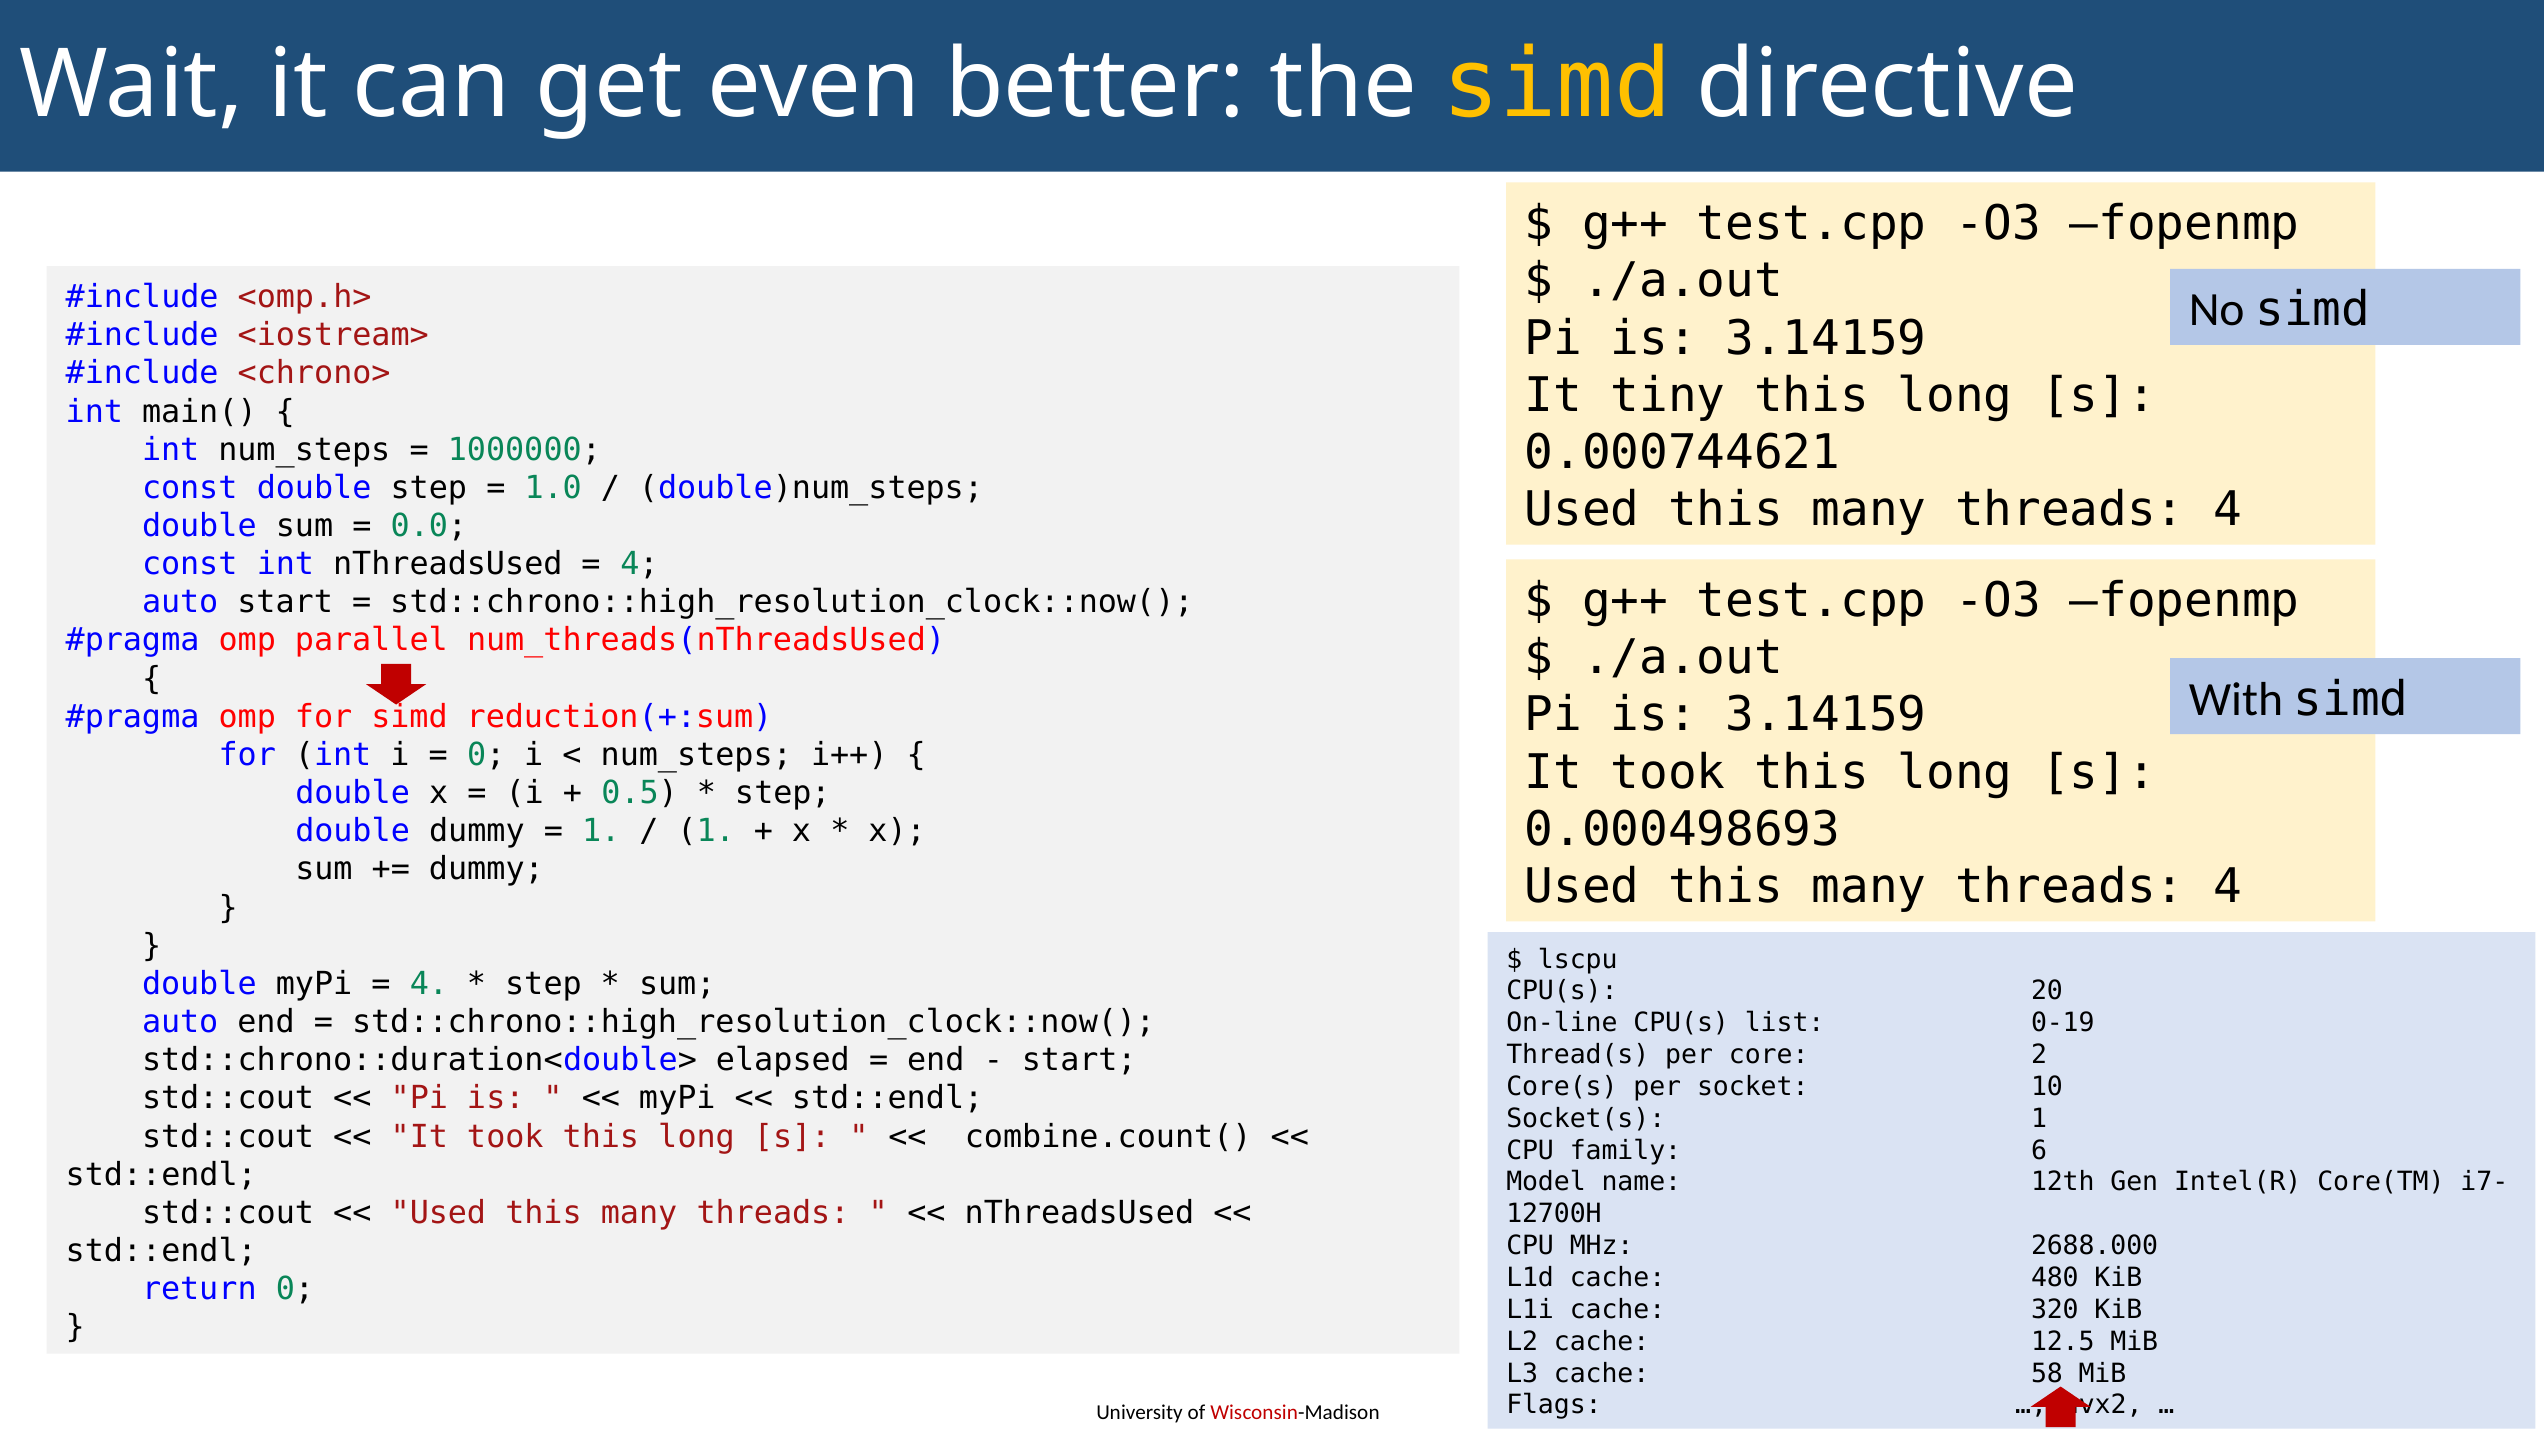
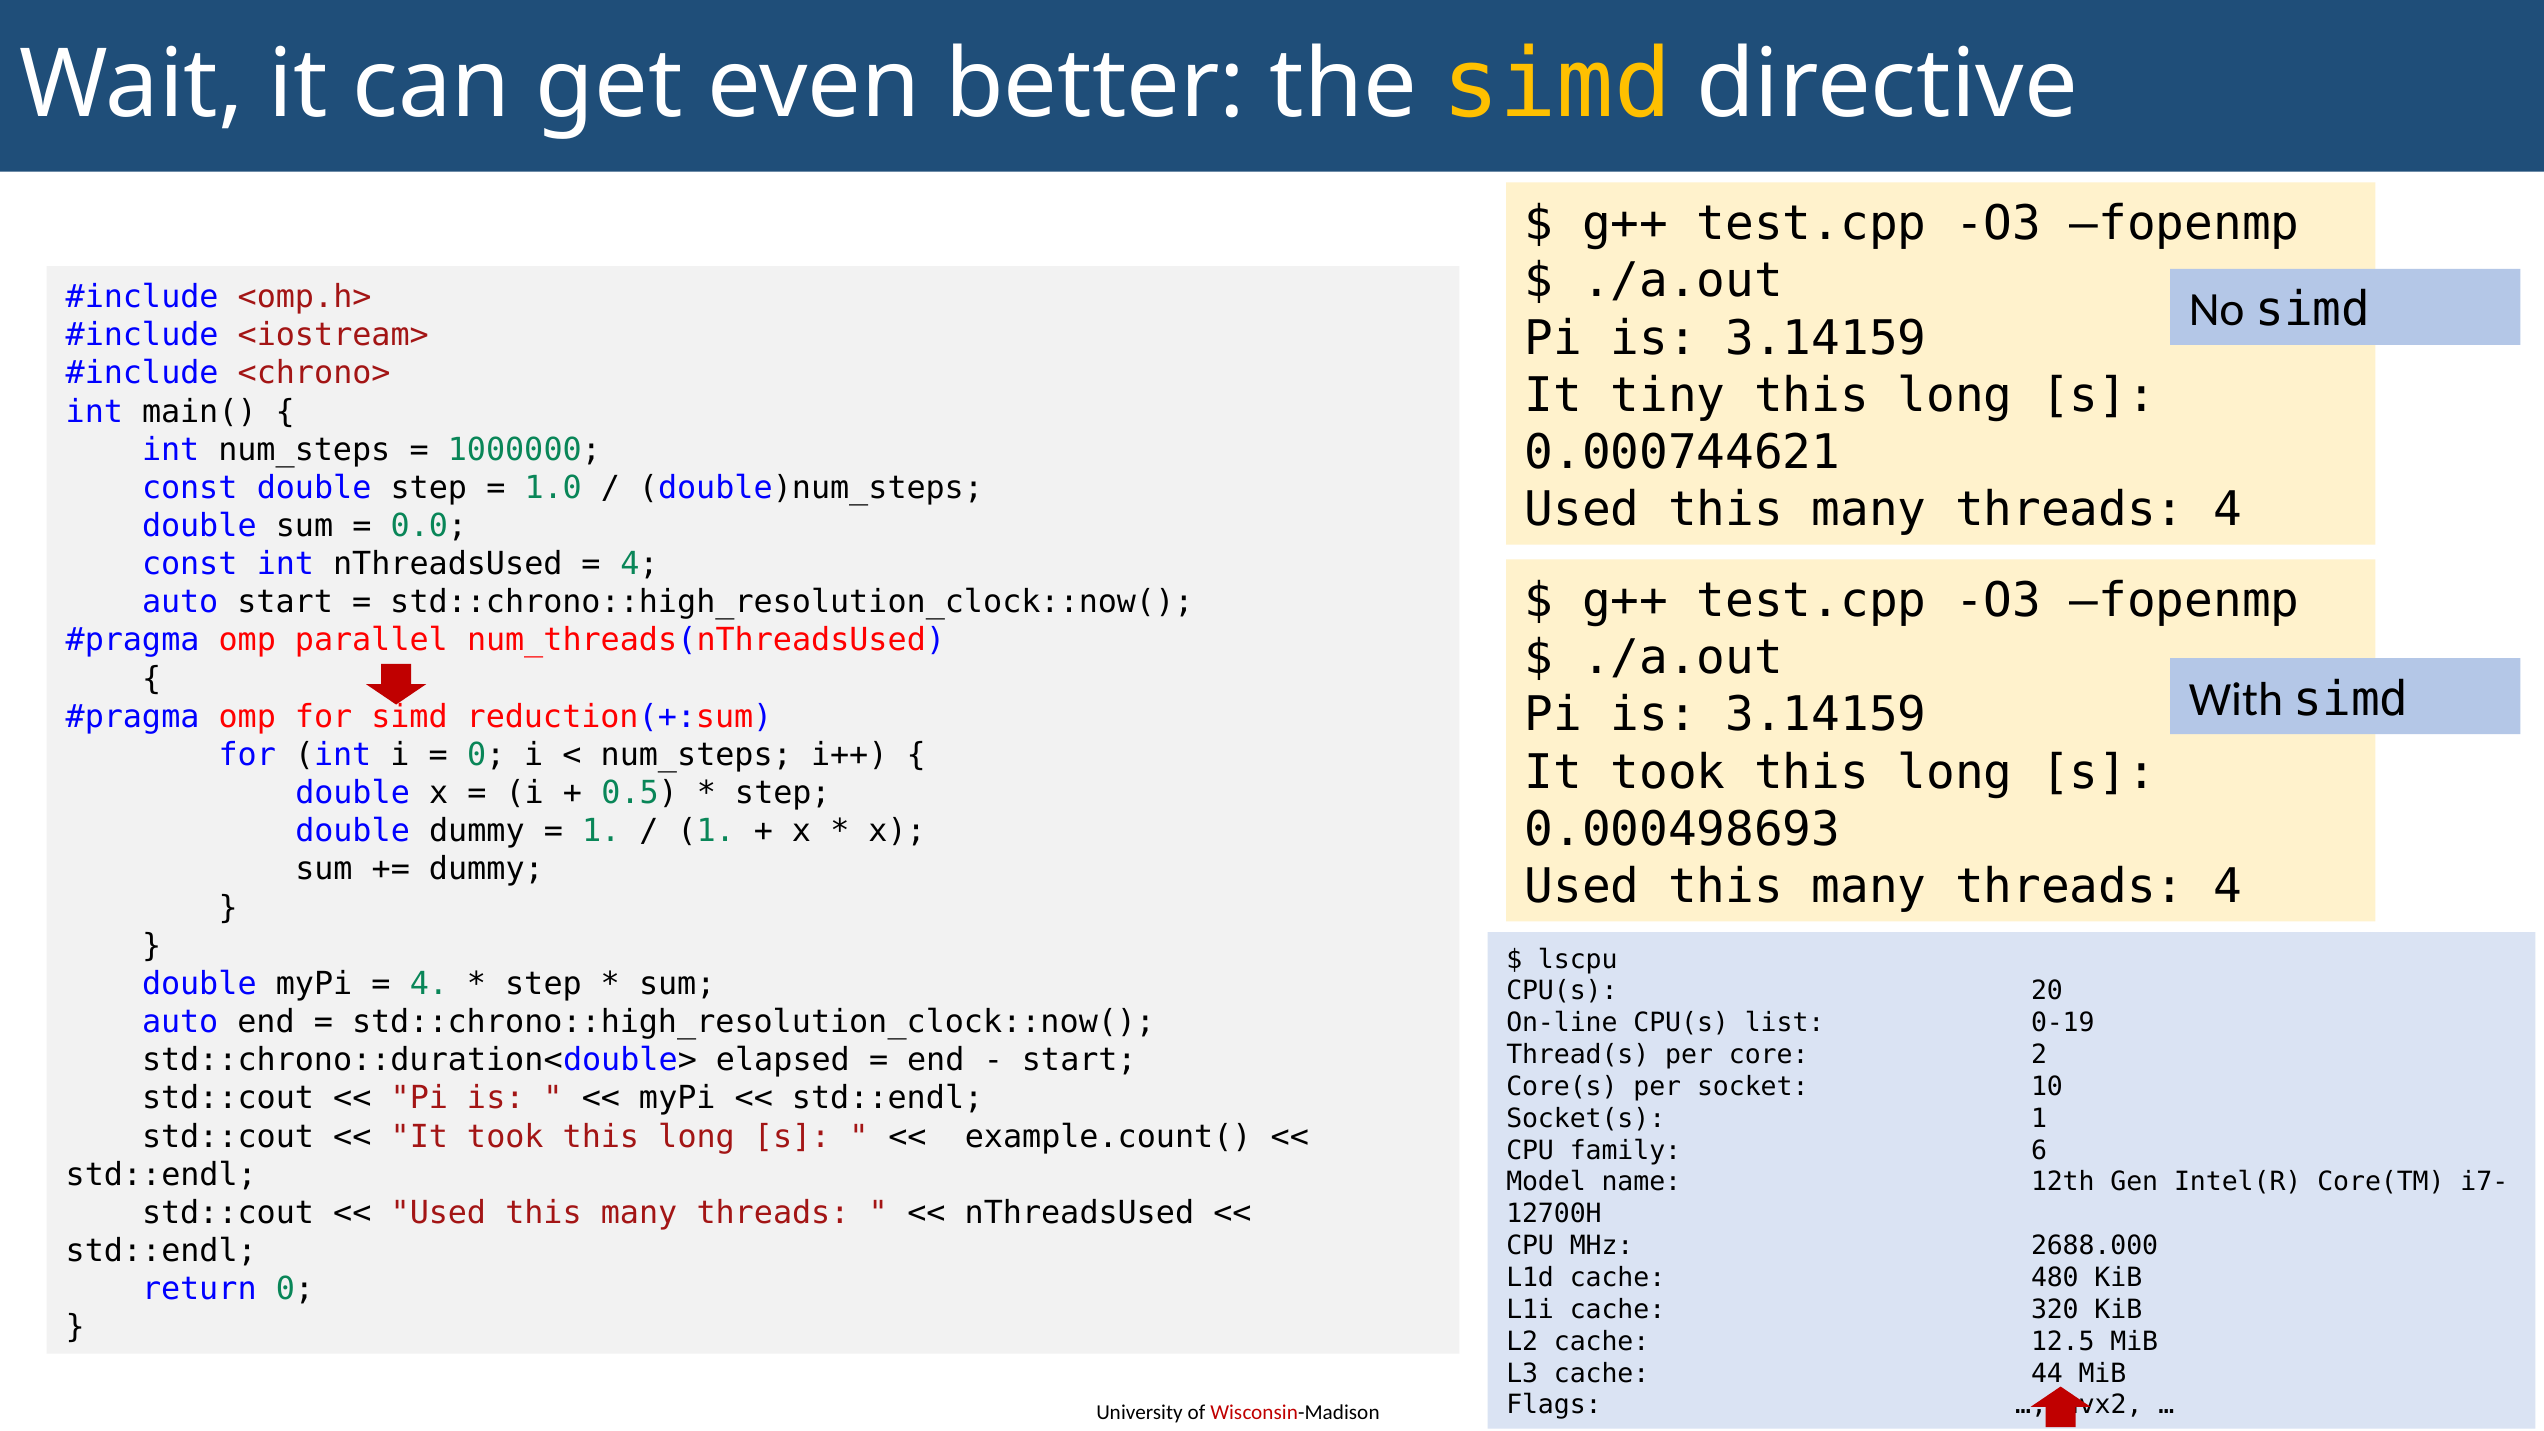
combine.count(: combine.count( -> example.count( (1108, 1137)
58: 58 -> 44 (2047, 1373)
